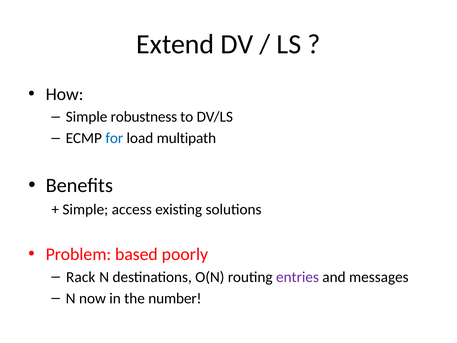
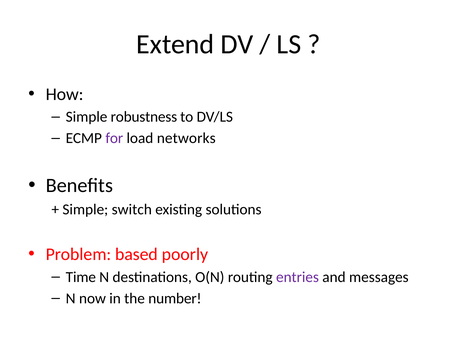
for colour: blue -> purple (114, 138)
multipath: multipath -> networks (186, 138)
access: access -> switch (132, 209)
Rack: Rack -> Time (81, 277)
